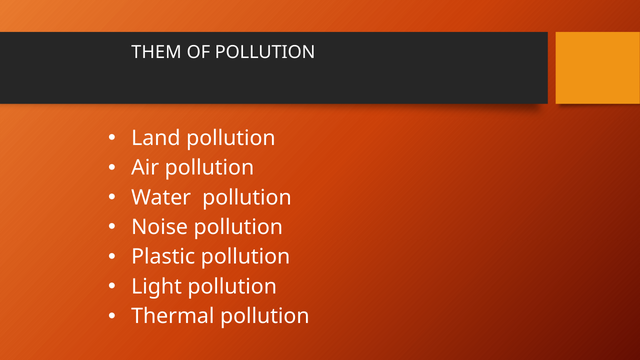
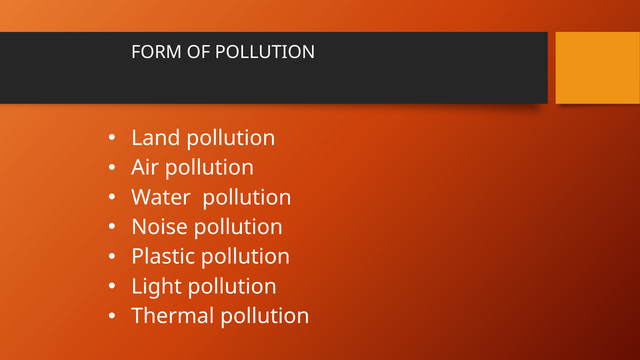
THEM: THEM -> FORM (157, 52)
